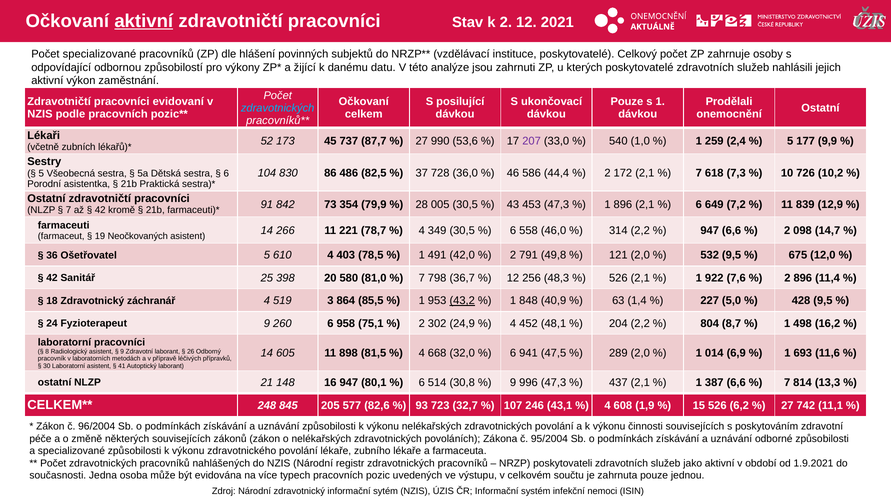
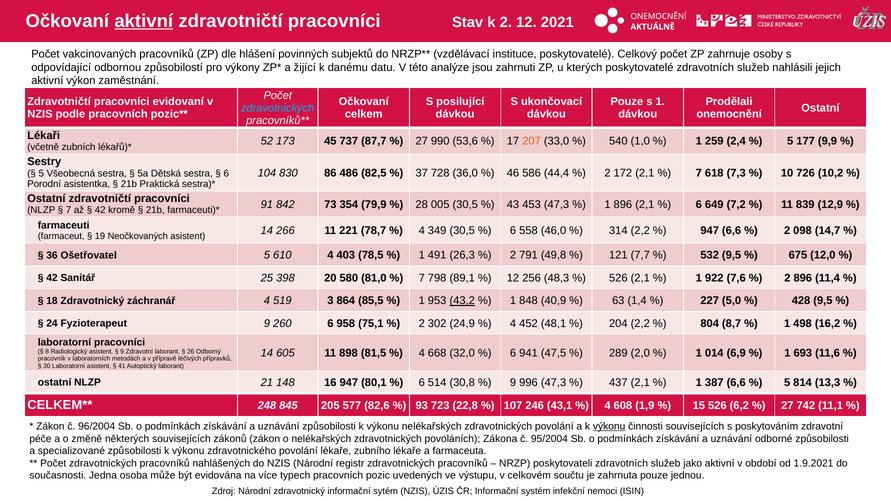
Počet specializované: specializované -> vakcinovaných (99, 54)
207 colour: purple -> orange (532, 141)
42,0: 42,0 -> 26,3 (462, 255)
121 2,0: 2,0 -> 7,7 (640, 255)
36,7: 36,7 -> 89,1 (462, 278)
7: 7 -> 5 (787, 383)
32,7: 32,7 -> 22,8 (465, 405)
výkonu underline: none -> present (609, 427)
